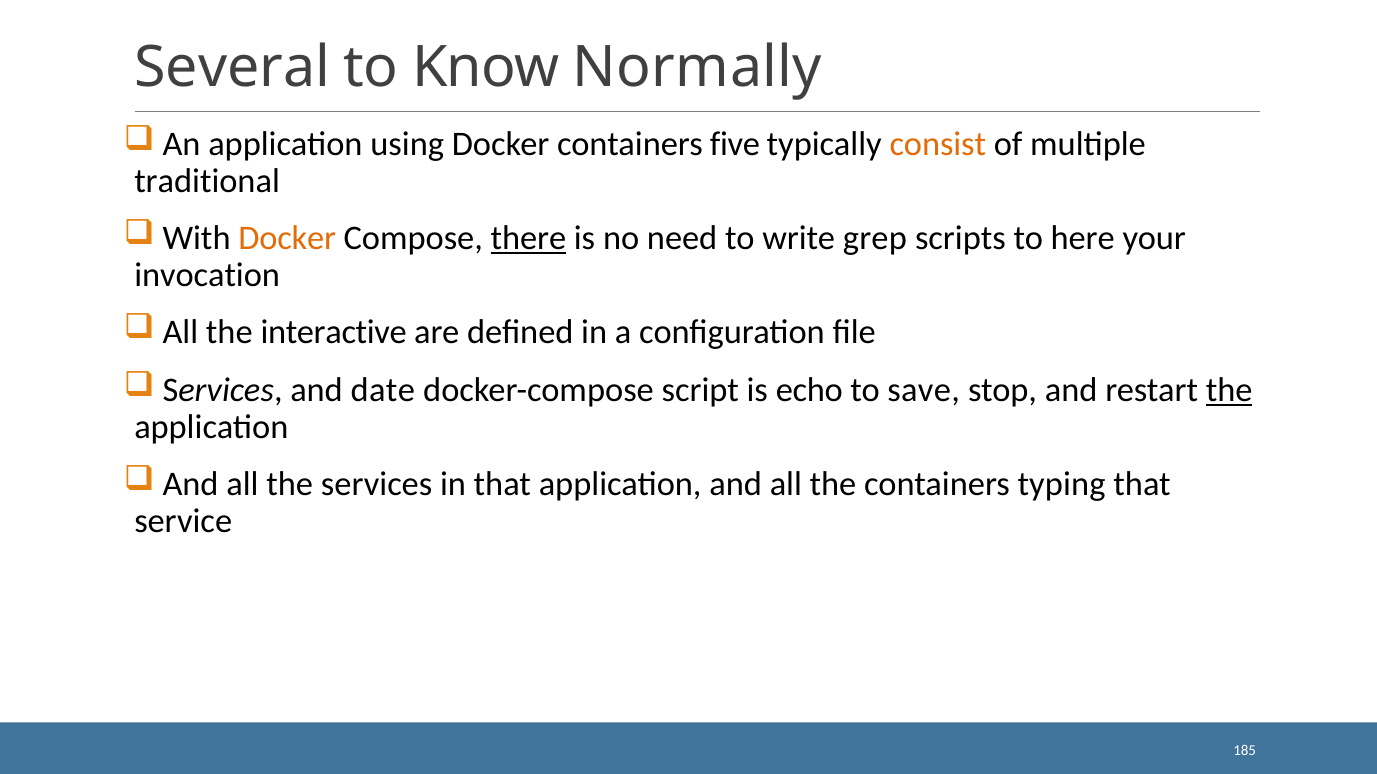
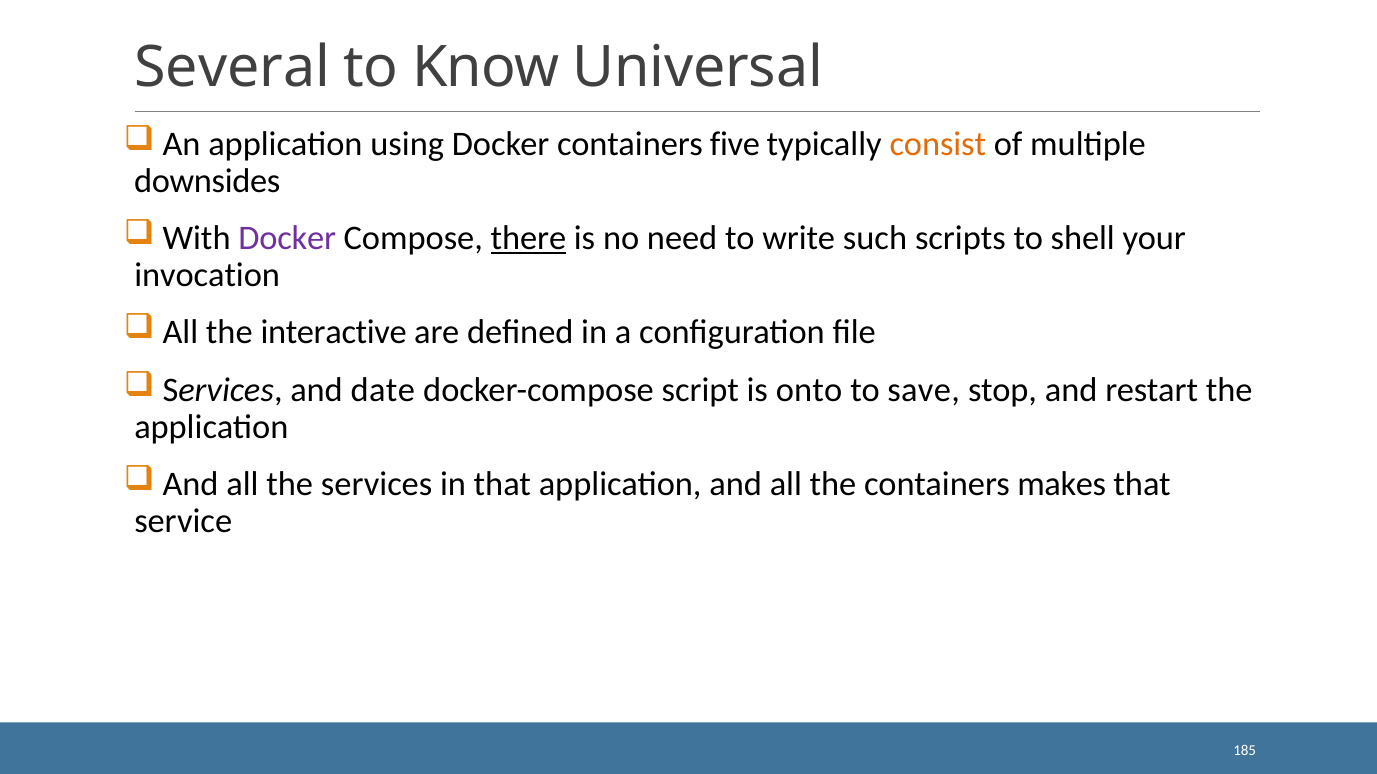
Normally: Normally -> Universal (698, 67)
traditional: traditional -> downsides (207, 181)
Docker colour: orange -> purple (287, 238)
grep: grep -> such (875, 238)
here: here -> shell (1083, 238)
echo: echo -> onto (809, 390)
the underline: present -> none (1229, 390)
typing: typing -> makes (1062, 485)
